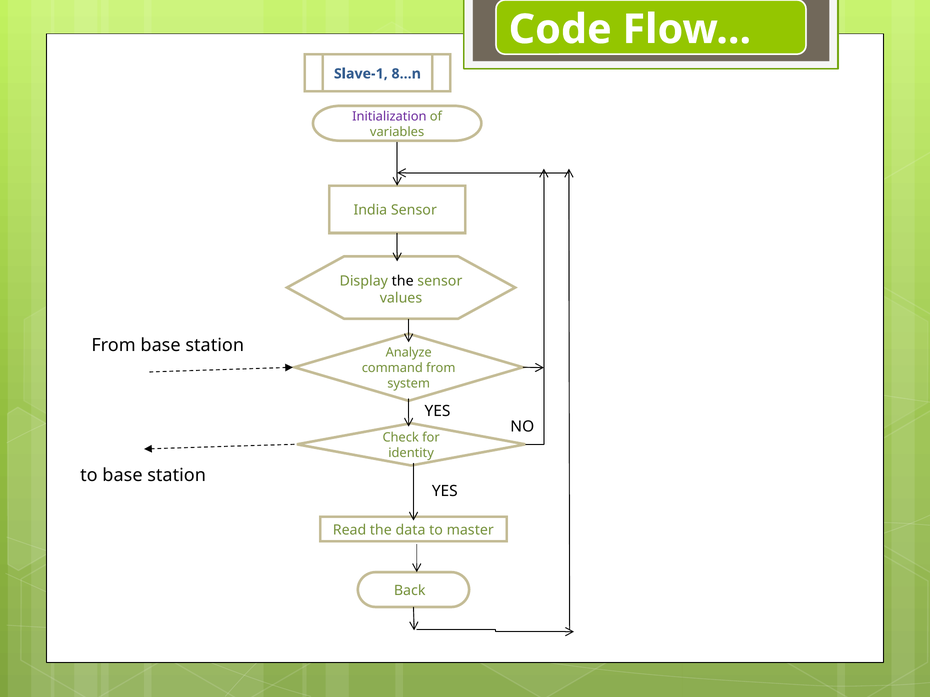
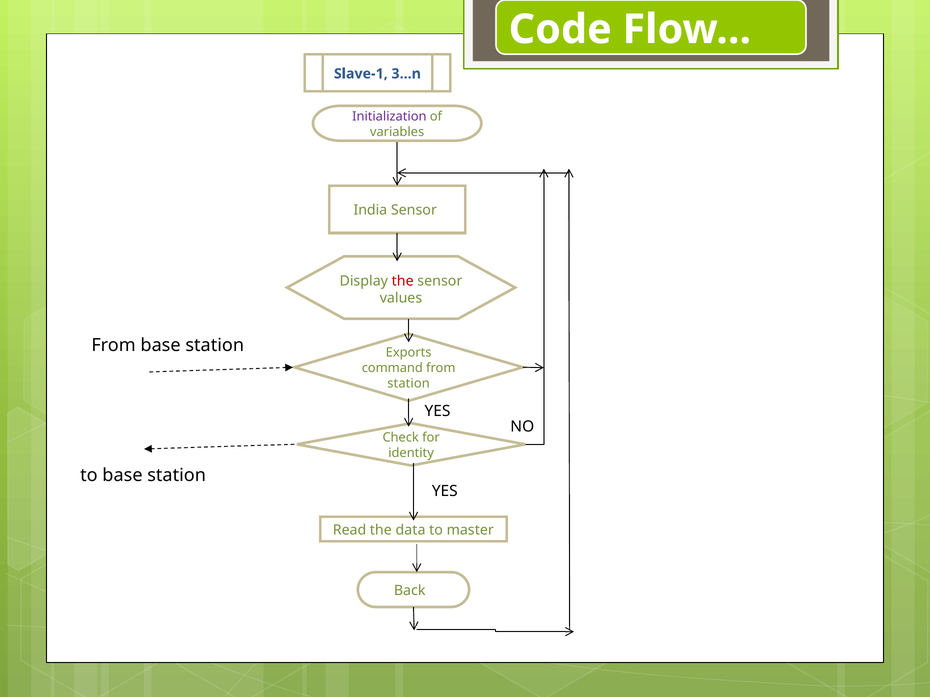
8...n: 8...n -> 3...n (406, 74)
the colour: black -> red (403, 281)
Analyze: Analyze -> Exports (409, 353)
system: system -> station (409, 384)
